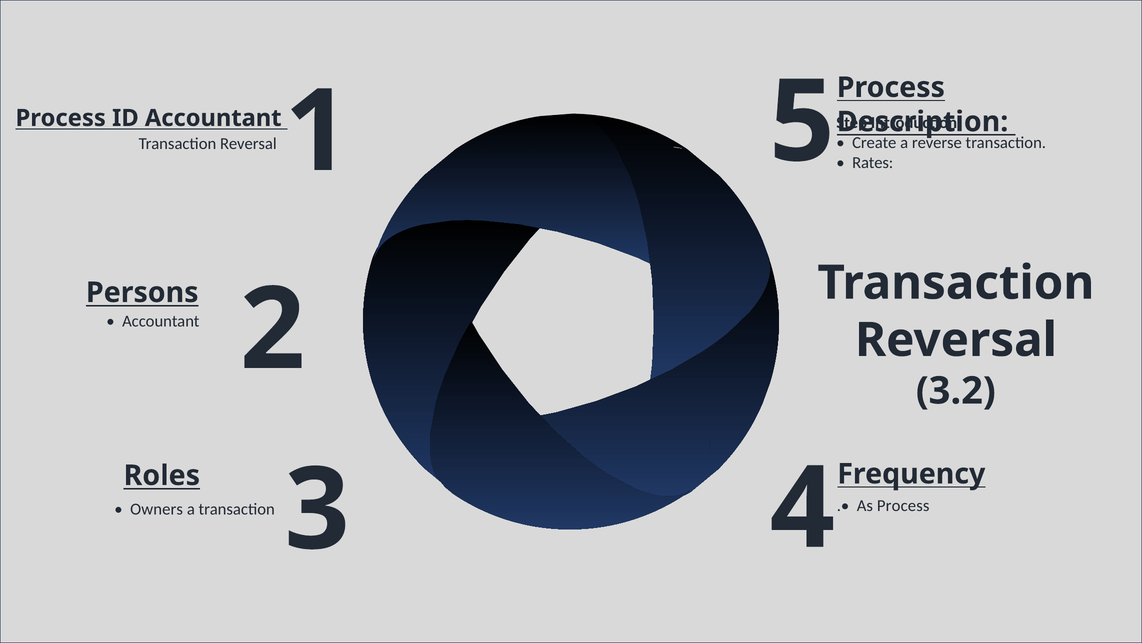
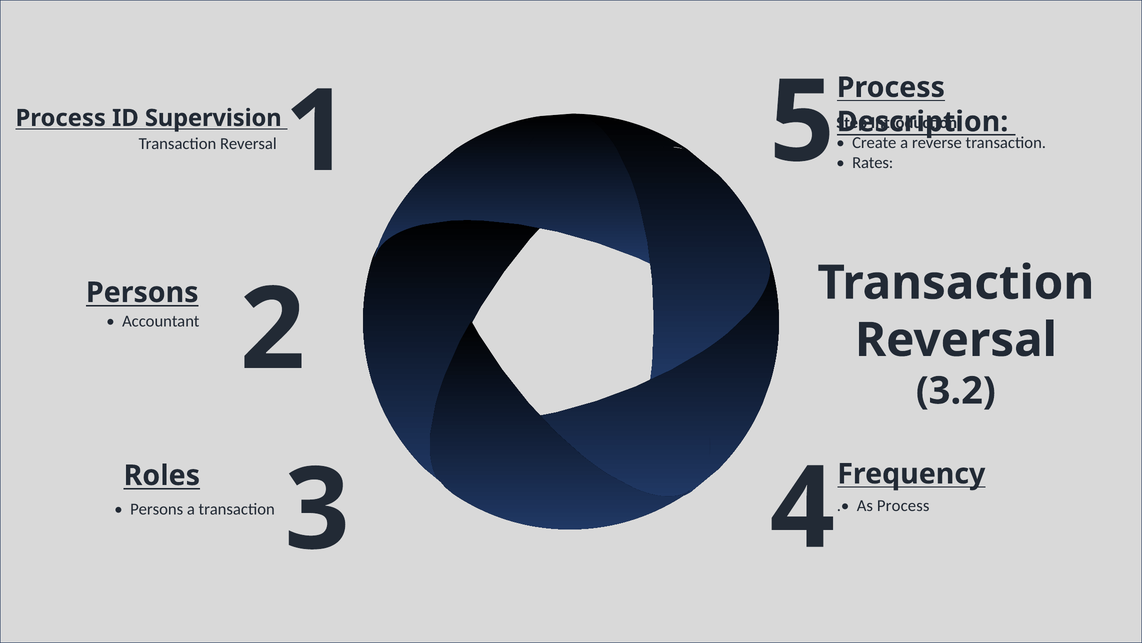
ID Accountant: Accountant -> Supervision (213, 118)
Owners: Owners -> Persons (157, 509)
